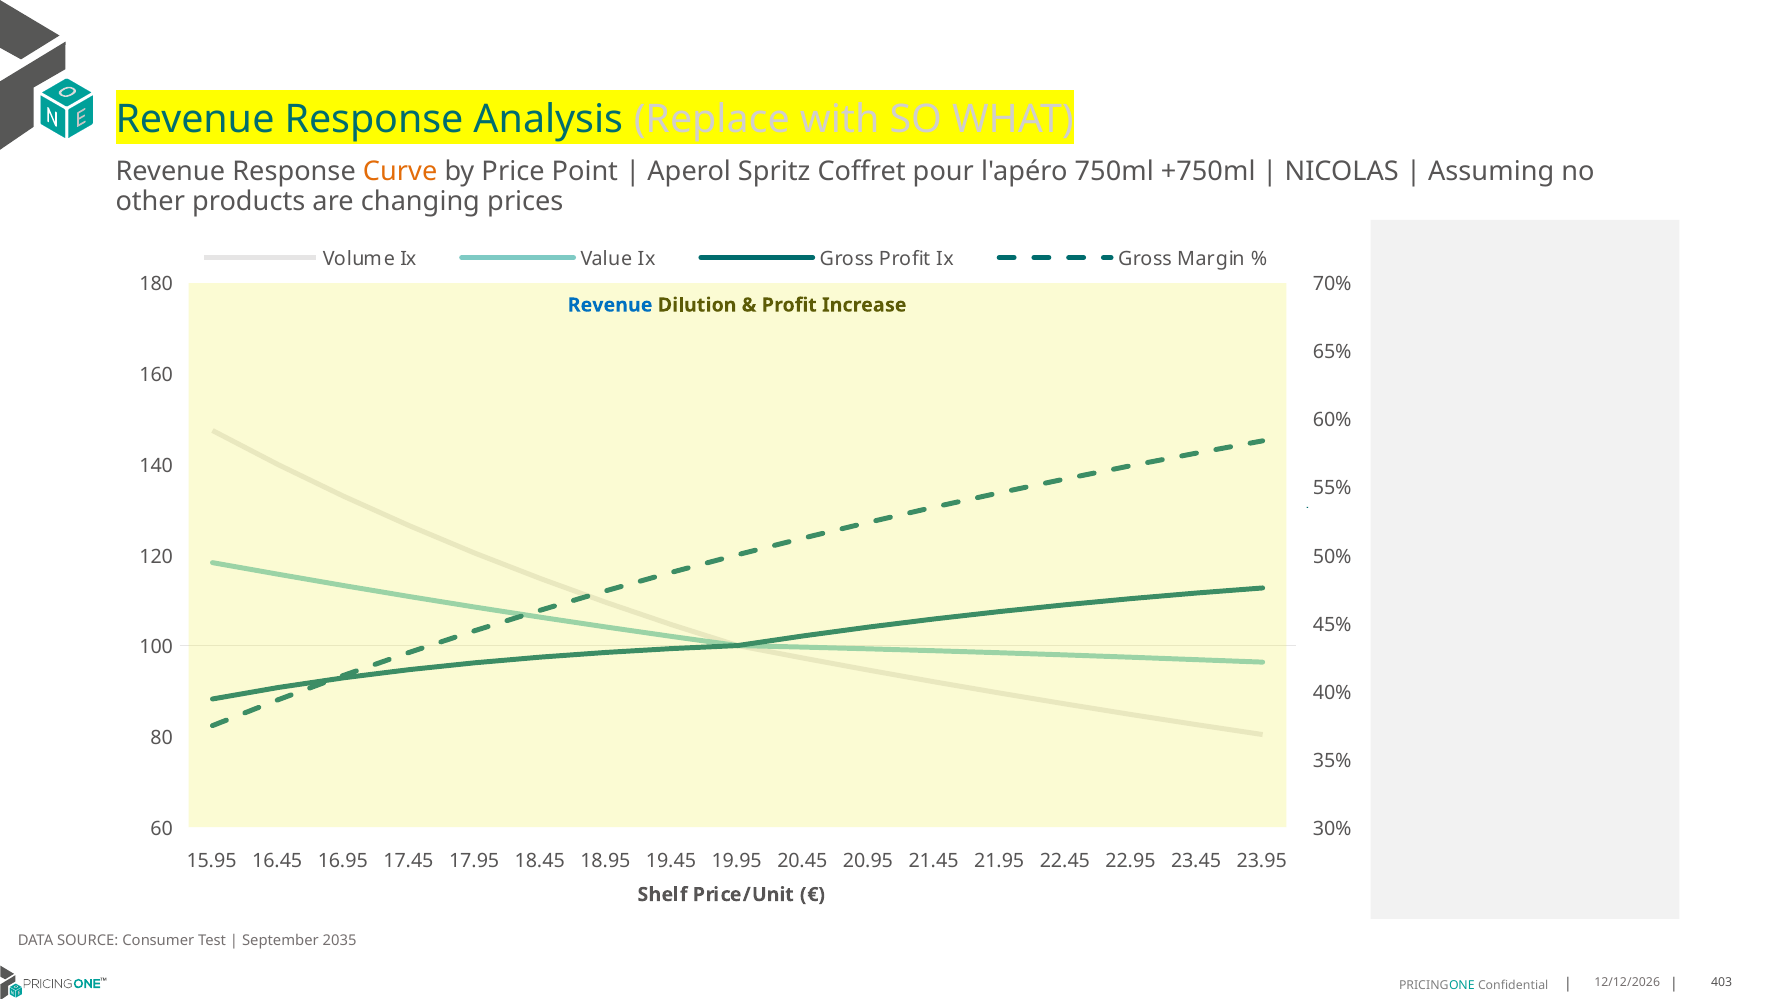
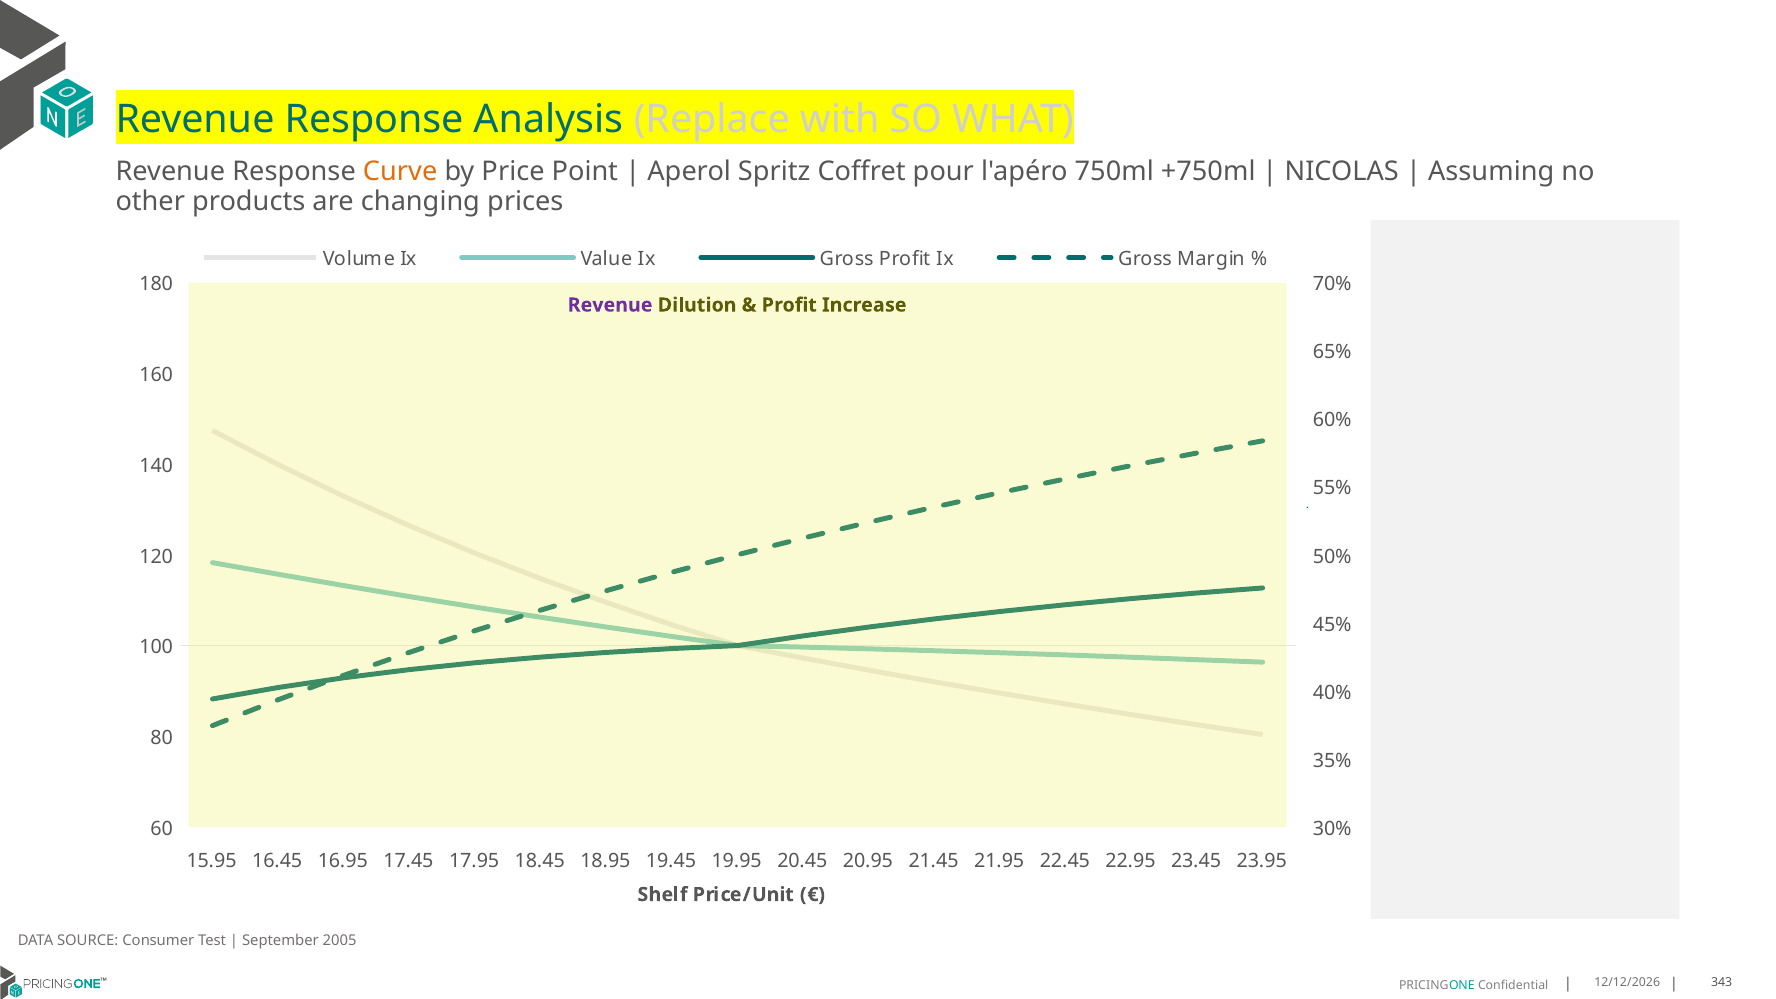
Revenue colour: blue -> purple (610, 305)
2035: 2035 -> 2005 (340, 941)
403: 403 -> 343 (1722, 982)
